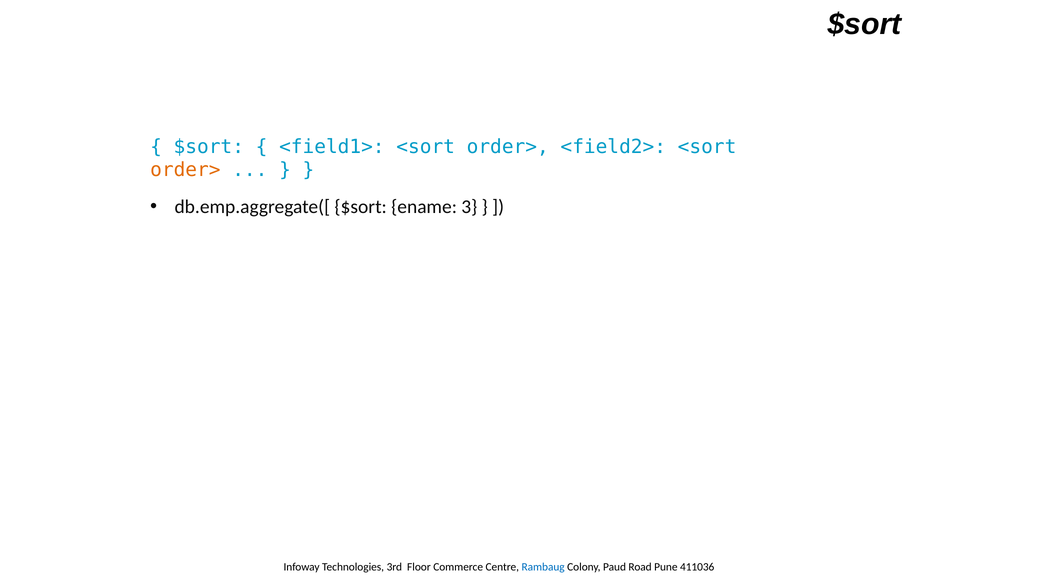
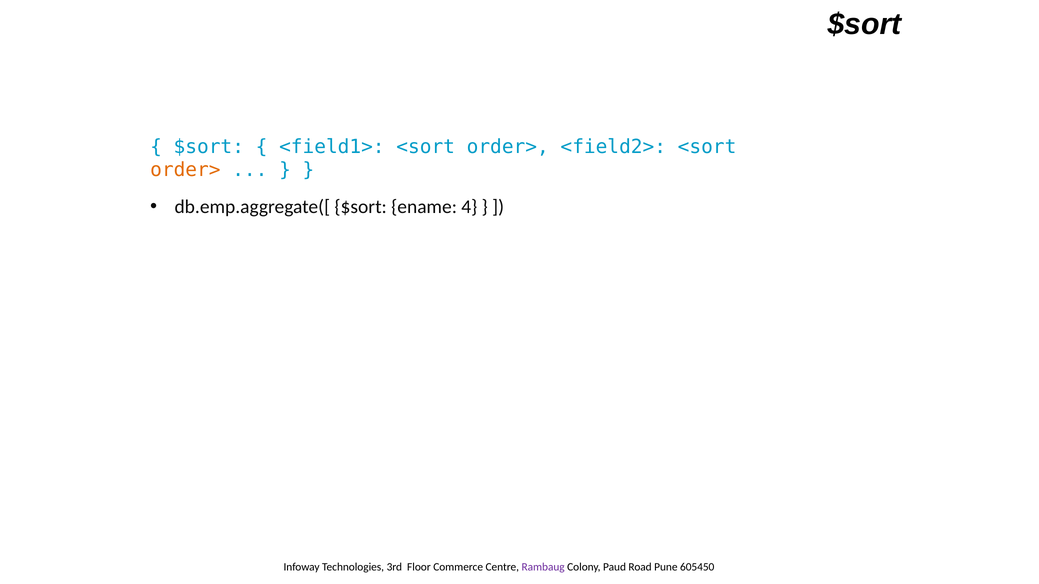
3: 3 -> 4 (469, 207)
Rambaug colour: blue -> purple (543, 567)
411036: 411036 -> 605450 (697, 567)
